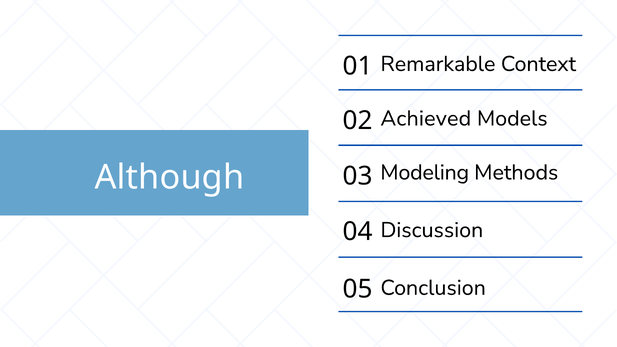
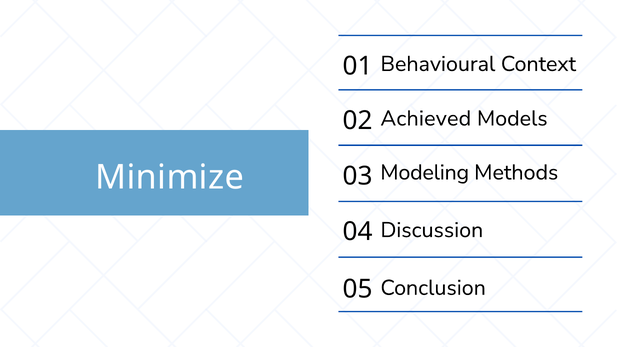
Remarkable: Remarkable -> Behavioural (438, 64)
Although: Although -> Minimize (170, 177)
